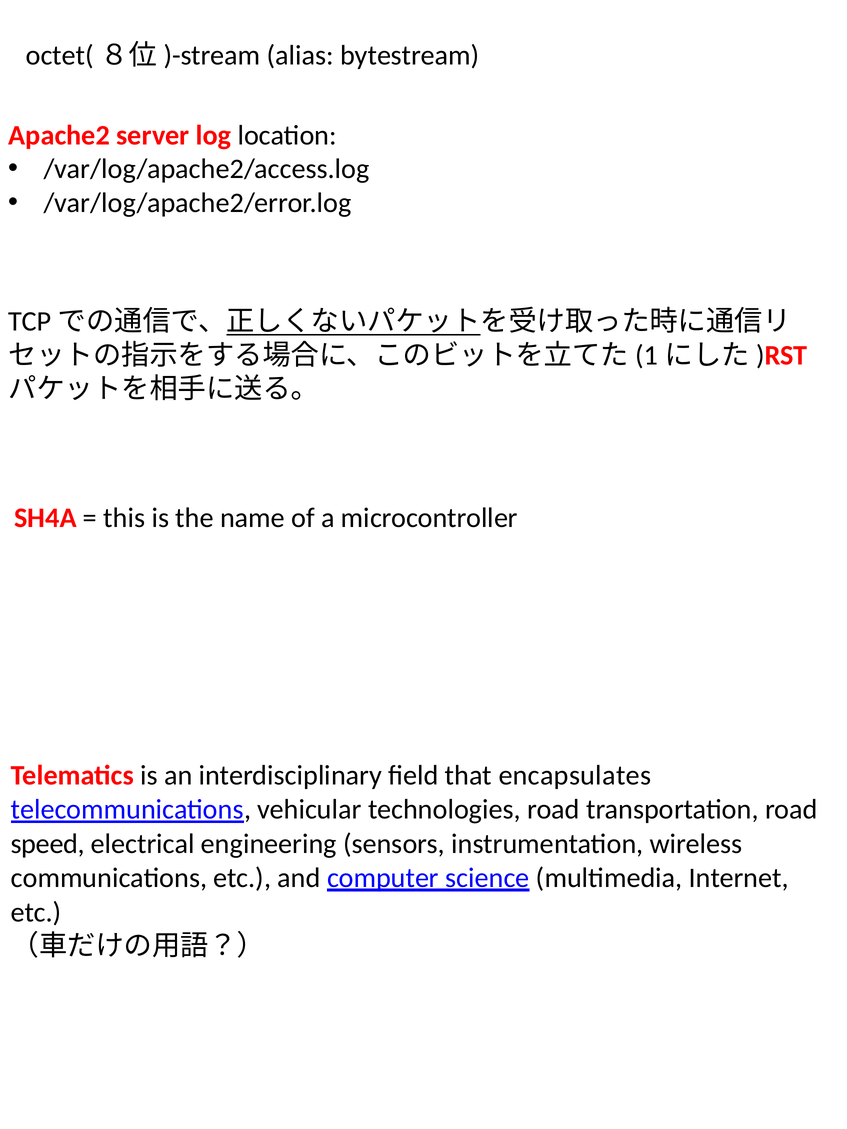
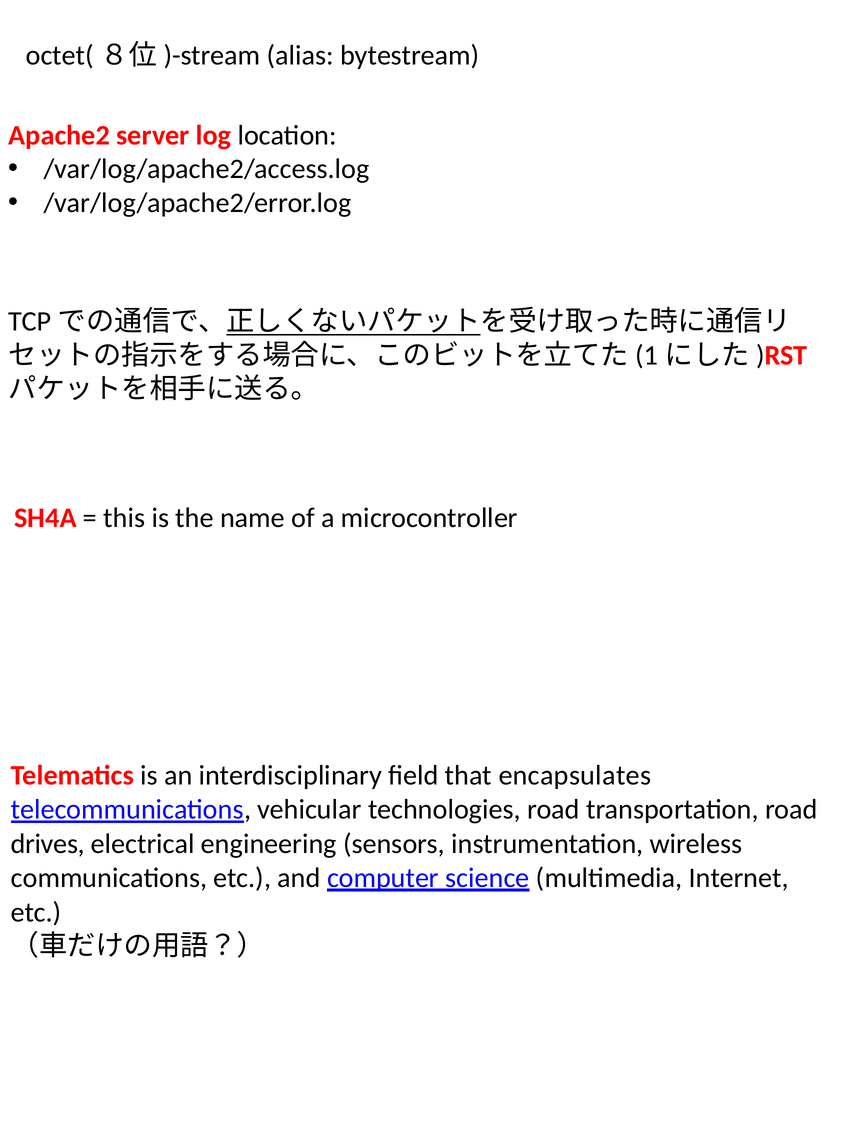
speed: speed -> drives (48, 844)
